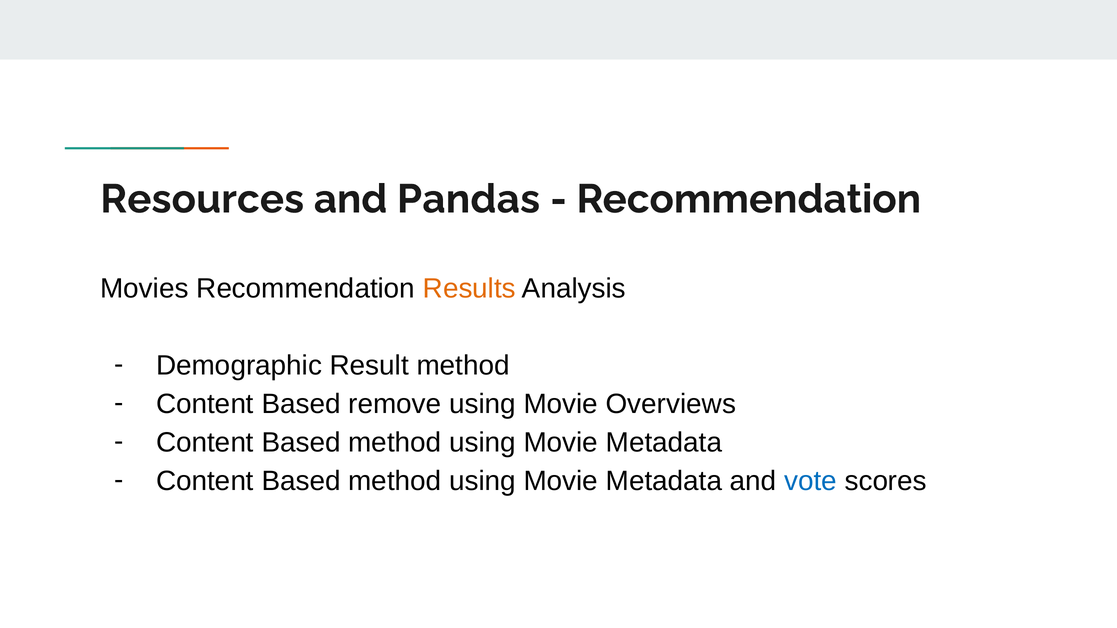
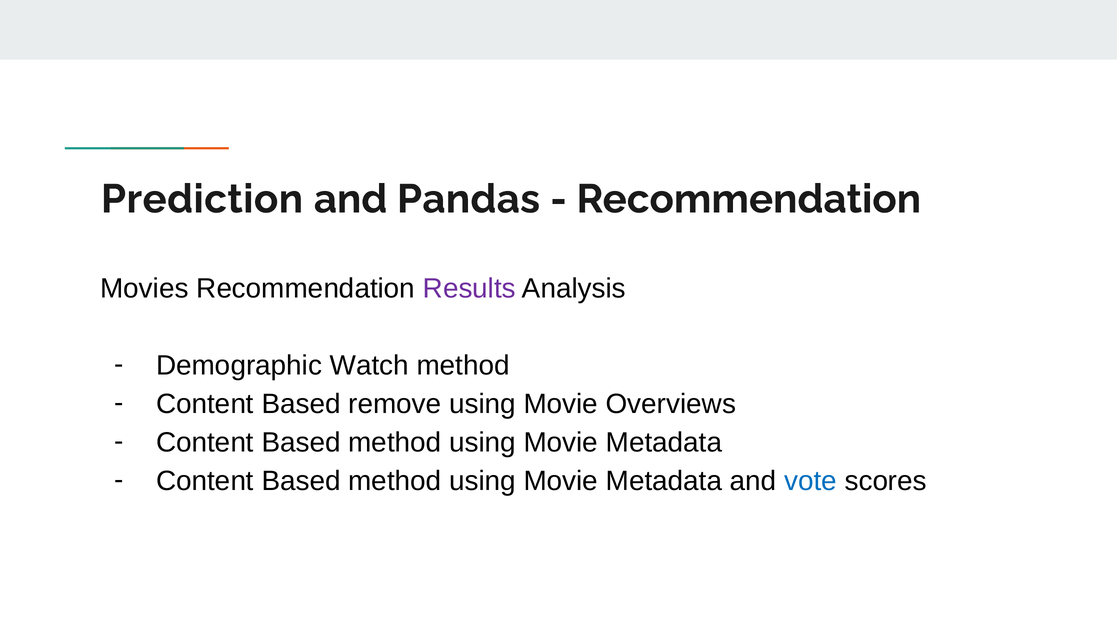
Resources: Resources -> Prediction (202, 199)
Results colour: orange -> purple (469, 289)
Result: Result -> Watch (369, 366)
